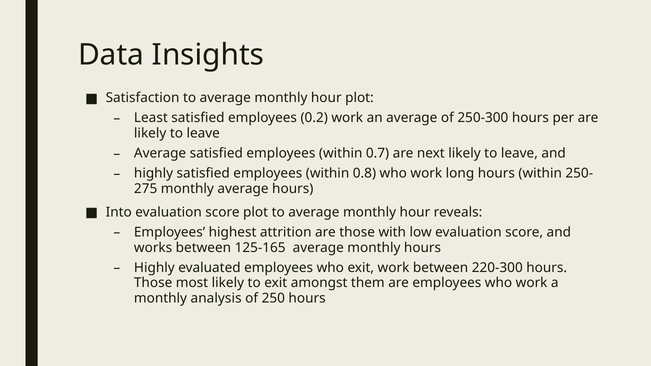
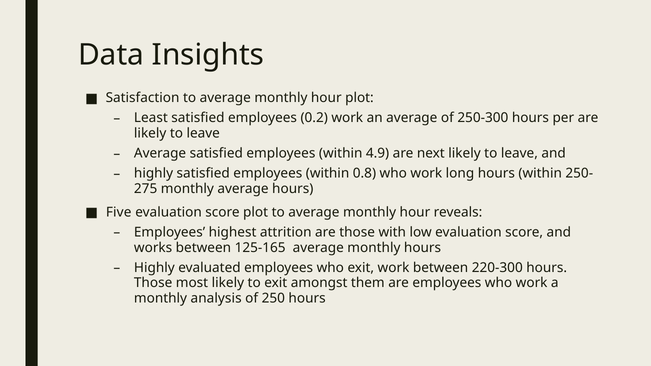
0.7: 0.7 -> 4.9 (378, 153)
Into: Into -> Five (119, 212)
